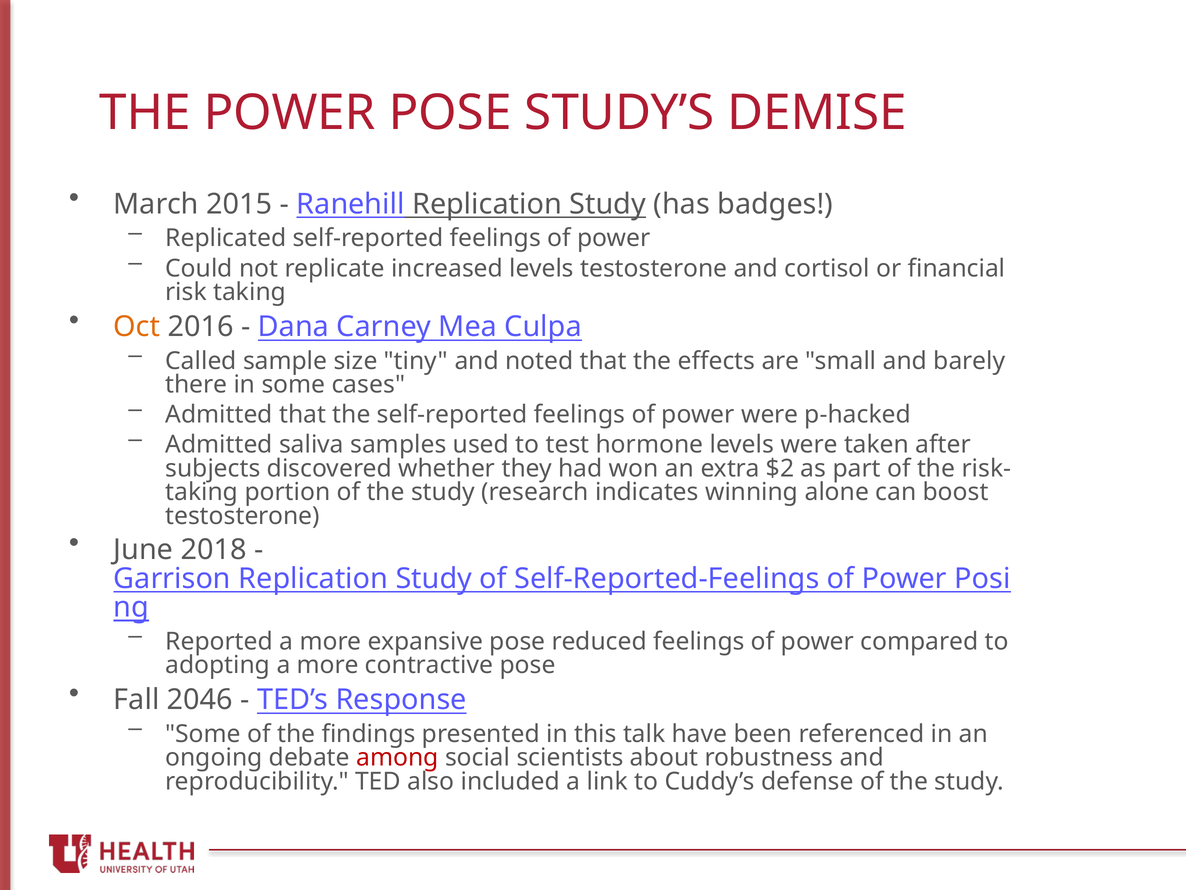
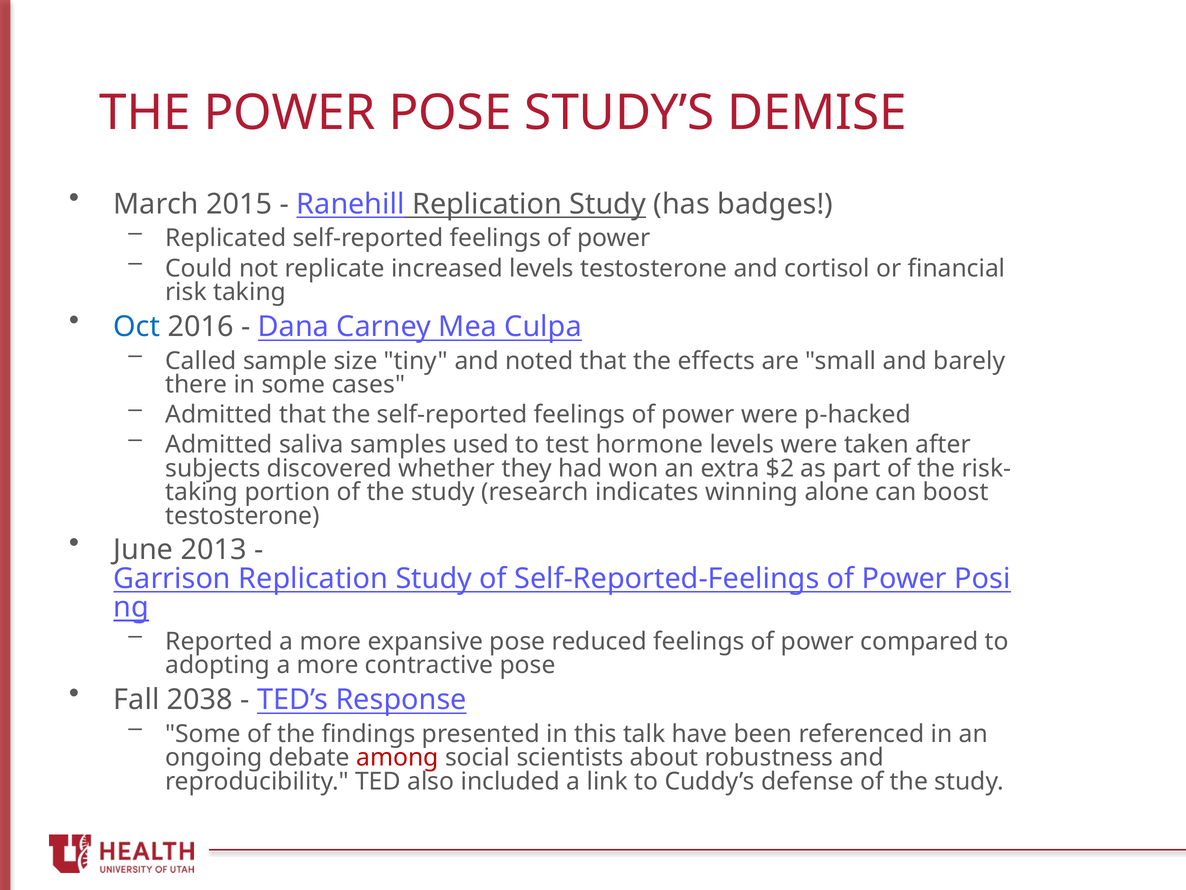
Oct colour: orange -> blue (137, 327)
2018: 2018 -> 2013 (214, 549)
2046: 2046 -> 2038 (200, 700)
